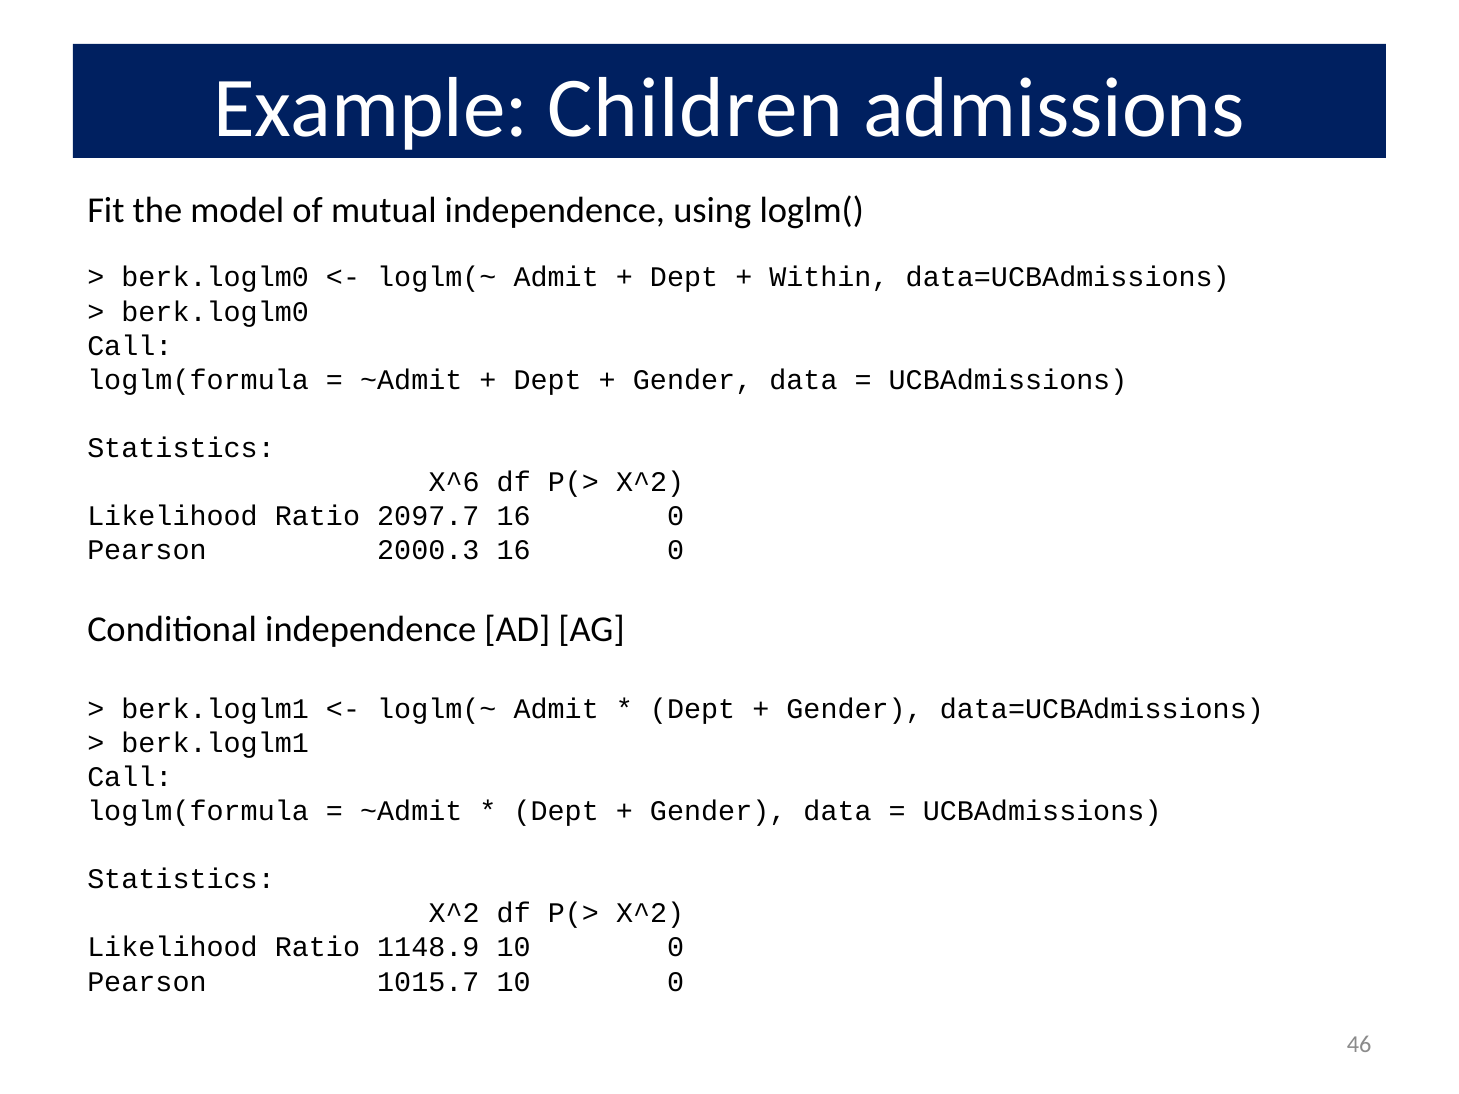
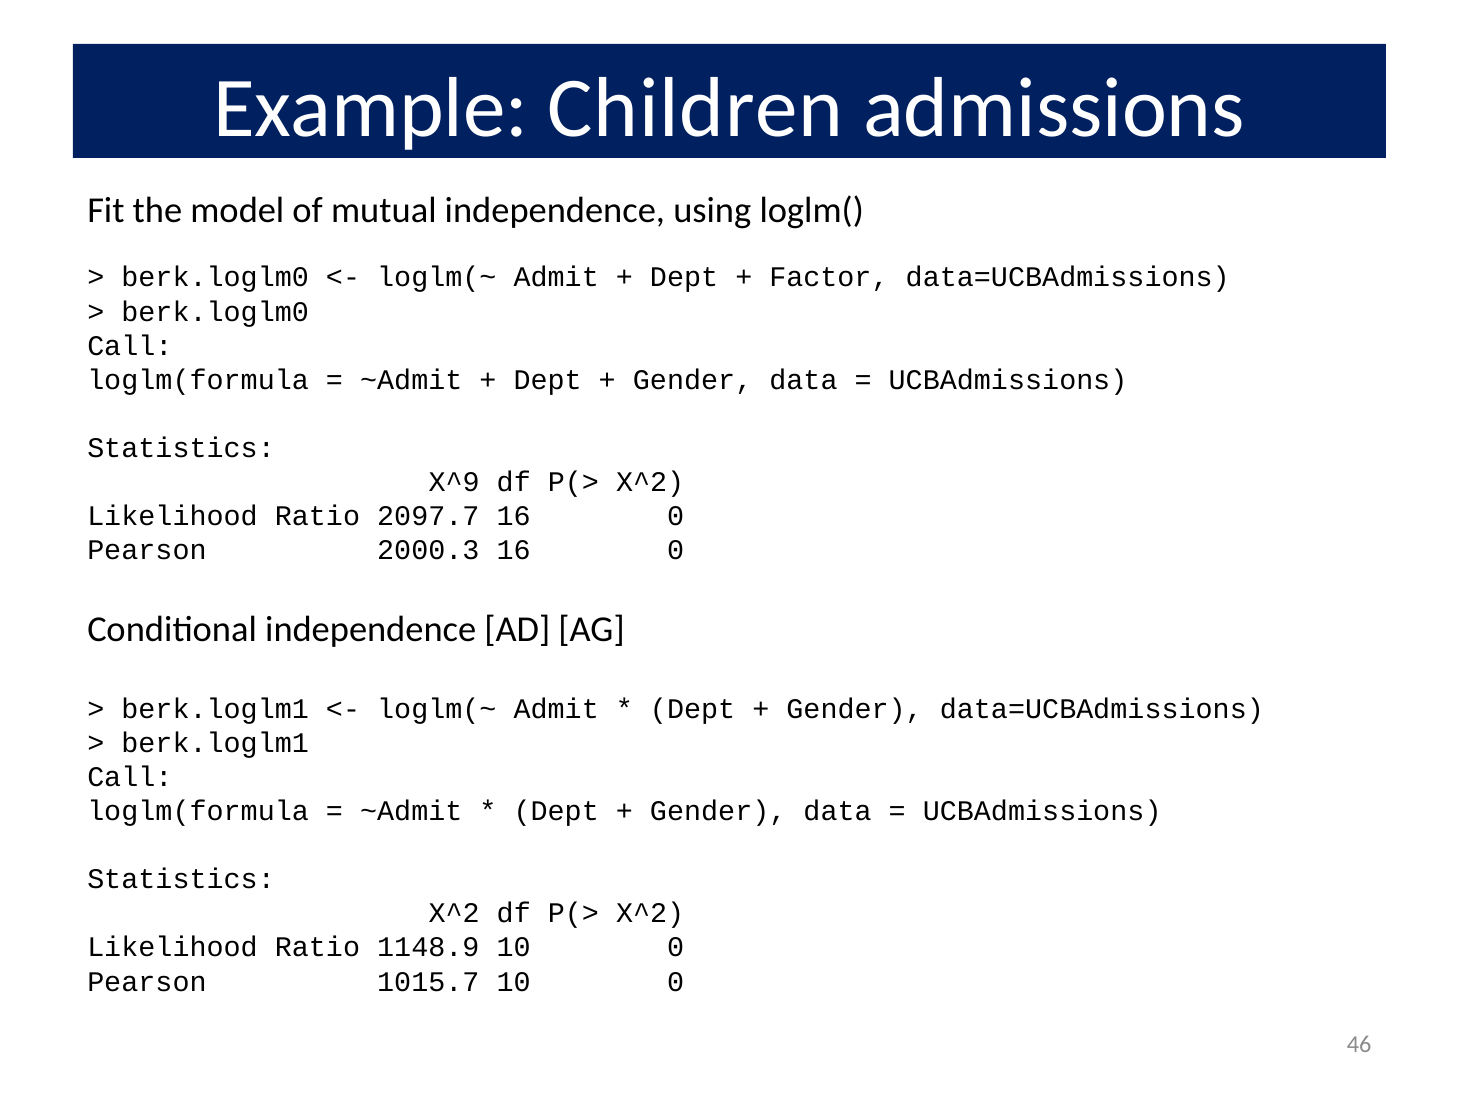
Within: Within -> Factor (829, 278)
X^6: X^6 -> X^9 (454, 482)
